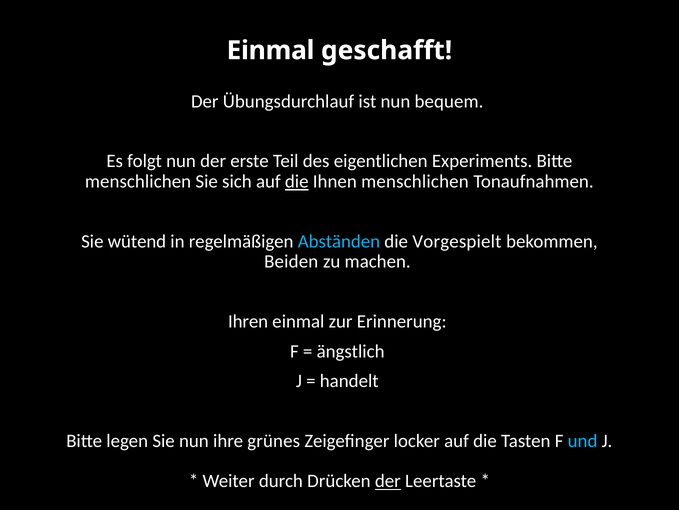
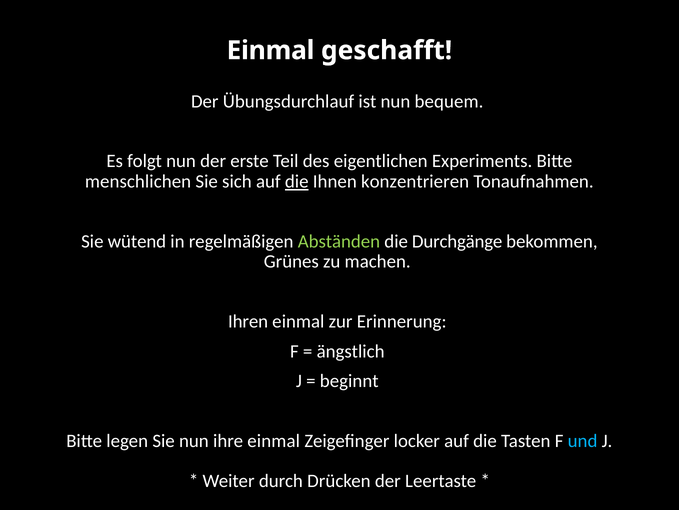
Ihnen menschlichen: menschlichen -> konzentrieren (415, 181)
Abständen colour: light blue -> light green (339, 241)
Vorgespielt: Vorgespielt -> Durchgänge (457, 241)
Beiden: Beiden -> Grünes (291, 261)
handelt: handelt -> beginnt (349, 381)
ihre grünes: grünes -> einmal (274, 440)
der underline: present -> none (388, 481)
